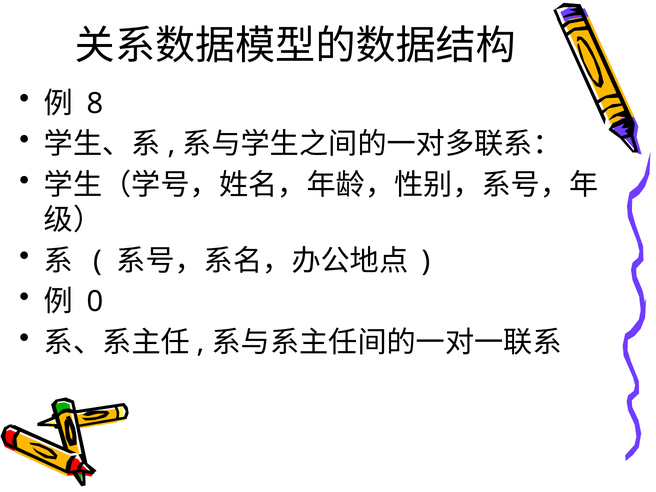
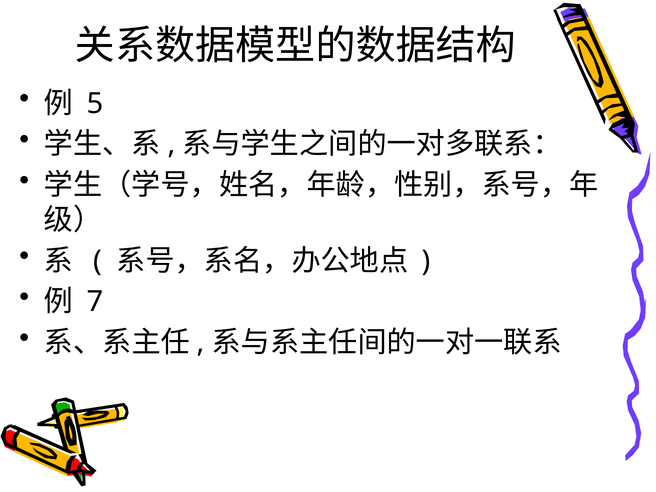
8: 8 -> 5 (95, 103)
0: 0 -> 7 (95, 302)
